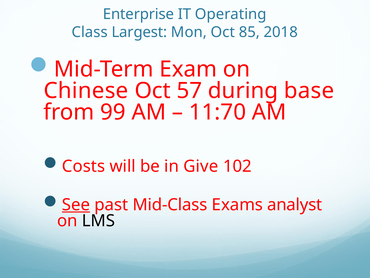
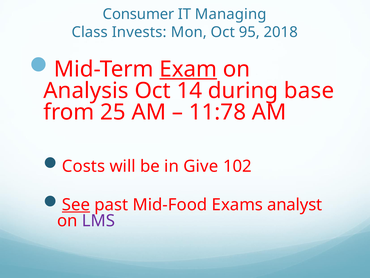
Enterprise: Enterprise -> Consumer (138, 14)
Operating: Operating -> Managing (231, 14)
Largest: Largest -> Invests (139, 32)
85: 85 -> 95 (249, 32)
Exam underline: none -> present (188, 69)
Chinese: Chinese -> Analysis (86, 91)
57: 57 -> 14 (189, 91)
99: 99 -> 25 (113, 112)
11:70: 11:70 -> 11:78 (217, 112)
Mid-Class: Mid-Class -> Mid-Food (170, 204)
LMS colour: black -> purple (98, 220)
